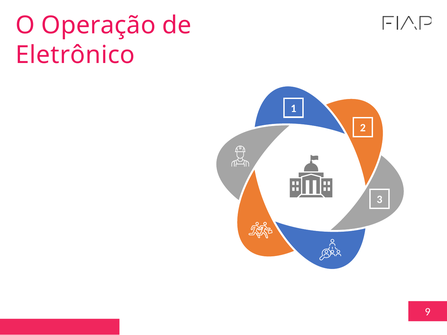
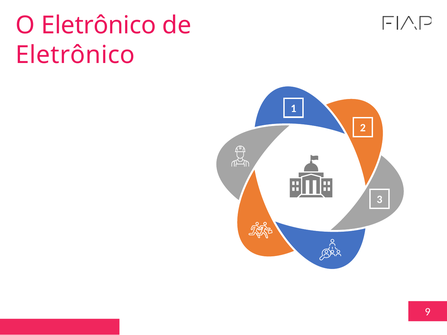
O Operação: Operação -> Eletrônico (99, 25)
